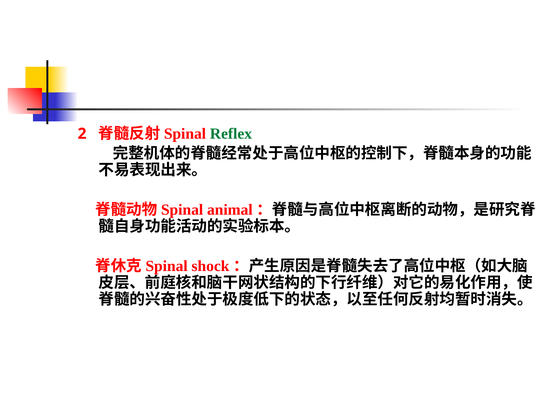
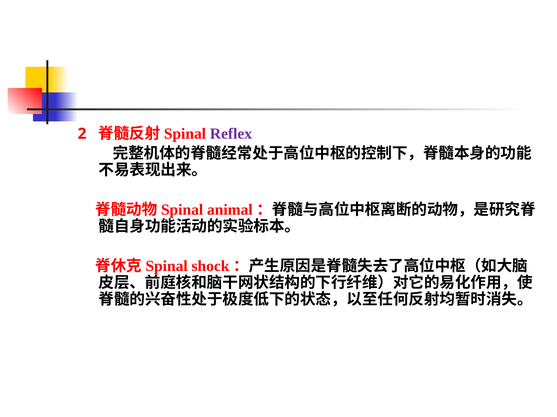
Reflex colour: green -> purple (231, 134)
